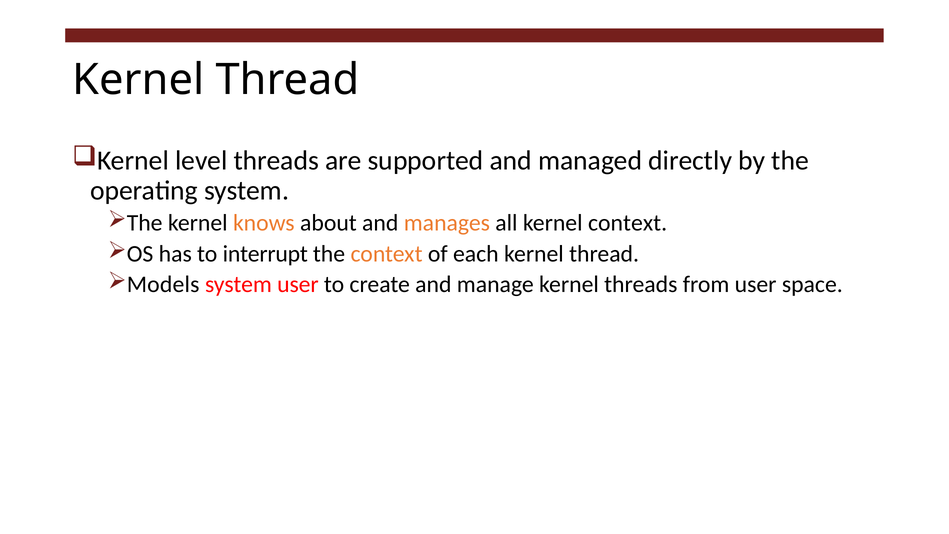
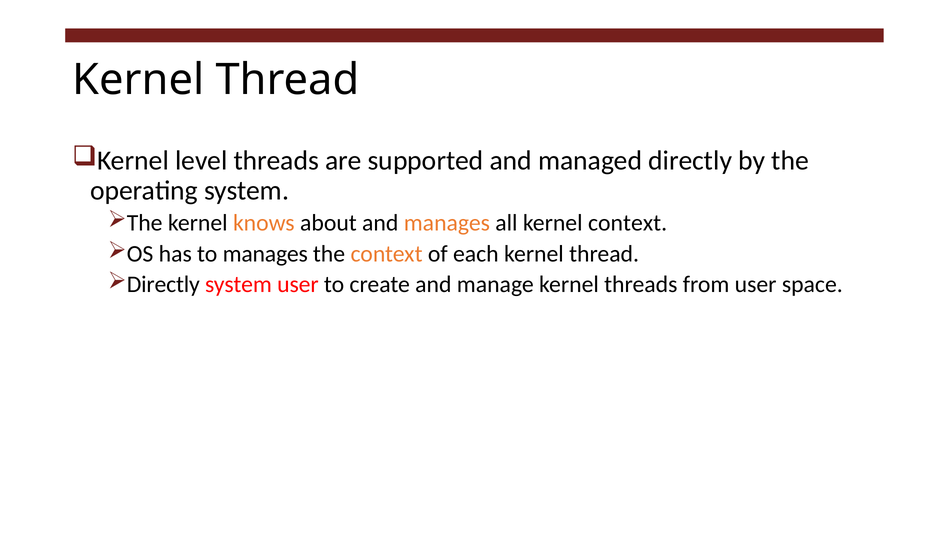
to interrupt: interrupt -> manages (265, 254)
Models: Models -> Directly (163, 284)
